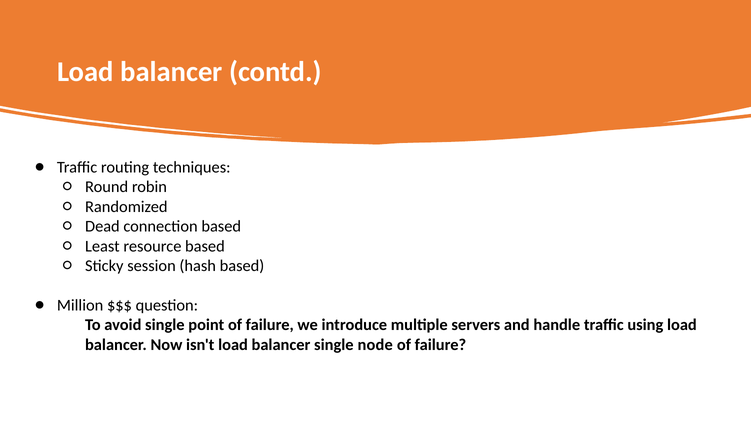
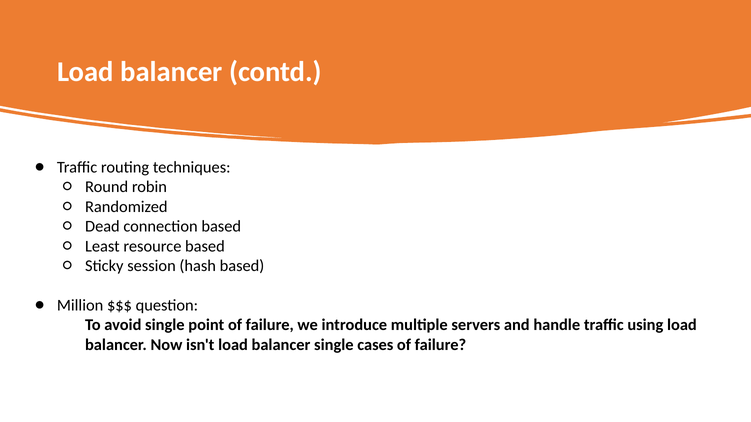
node: node -> cases (375, 345)
